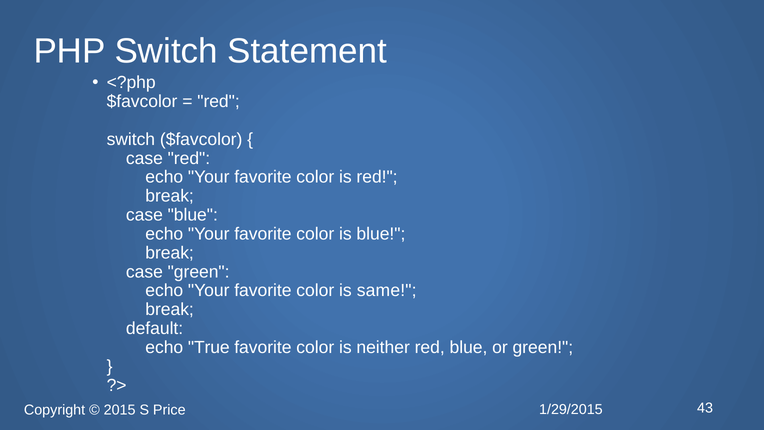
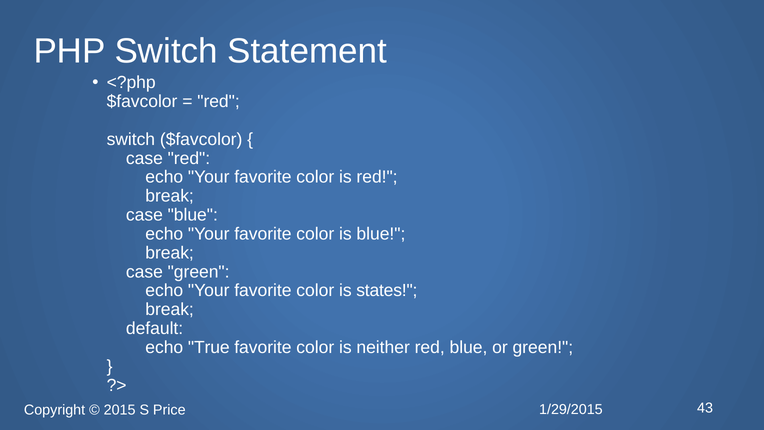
same: same -> states (387, 291)
